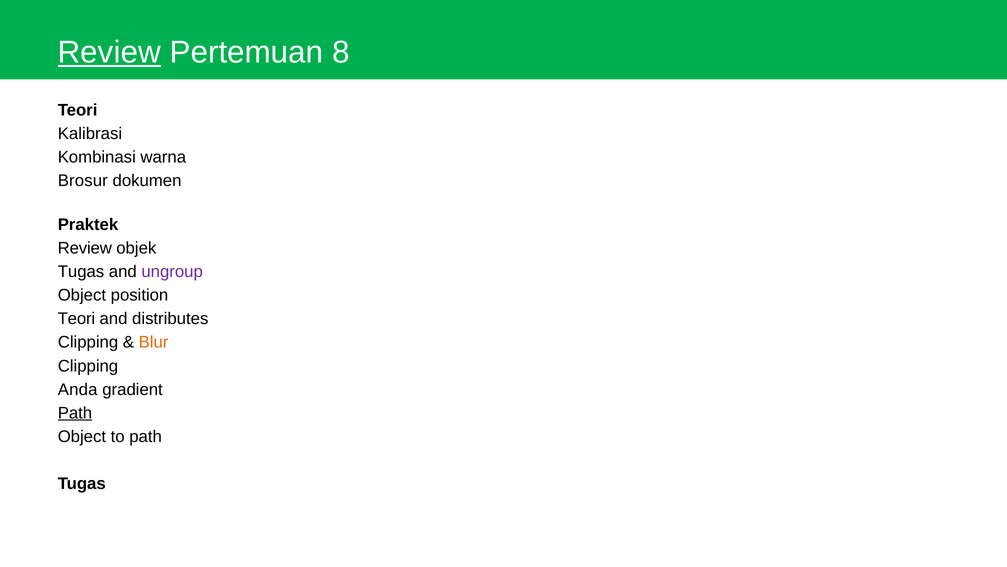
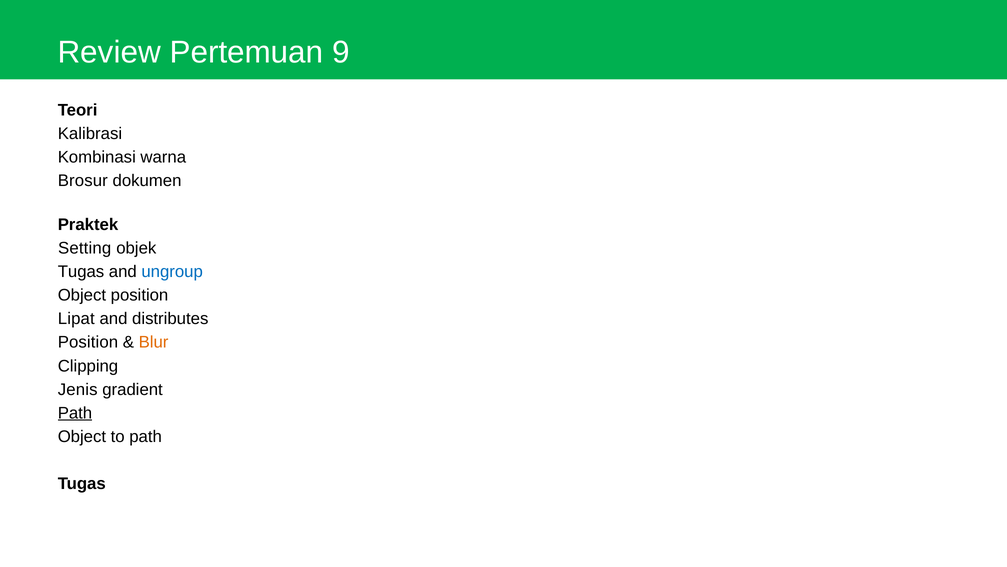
Review underline: present -> none (109, 52)
8: 8 -> 9 (341, 52)
Review: Review -> Setting (85, 248)
ungroup colour: purple -> blue (172, 272)
Teori: Teori -> Lipat (76, 319)
Clipping: Clipping -> Position (88, 342)
Anda: Anda -> Jenis (78, 389)
